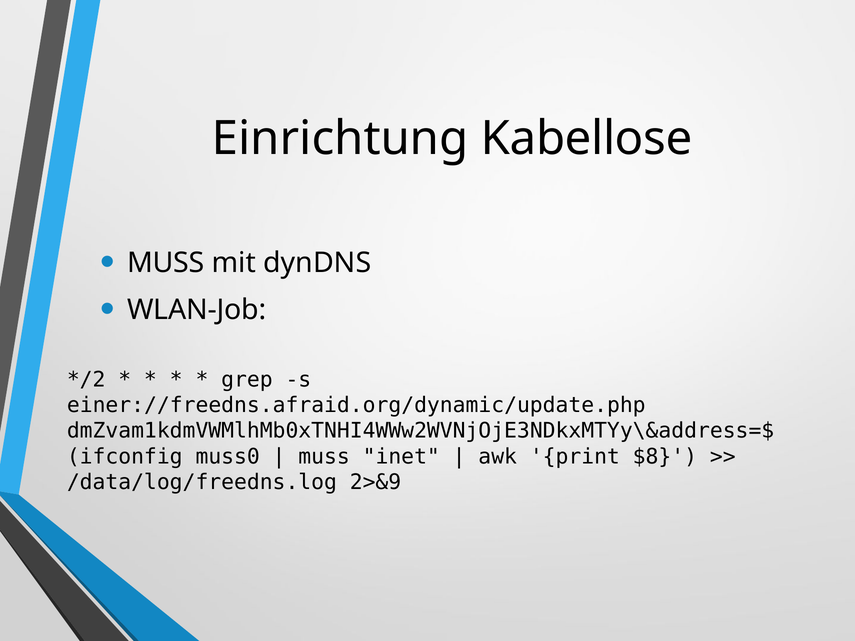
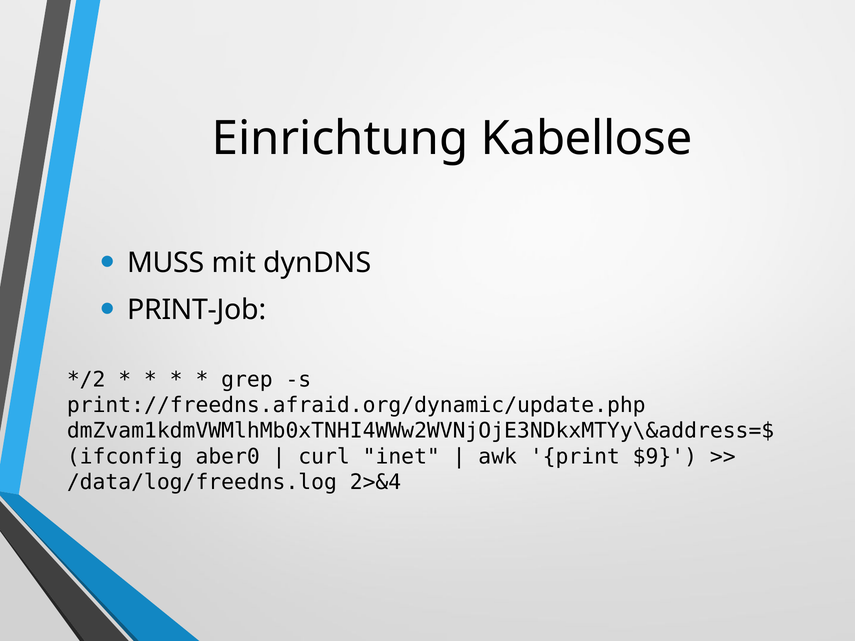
WLAN-Job: WLAN-Job -> PRINT-Job (197, 310)
einer://freedns.afraid.org/dynamic/update.php: einer://freedns.afraid.org/dynamic/update.php -> print://freedns.afraid.org/dynamic/update.php (356, 405)
muss0: muss0 -> aber0 (228, 457)
muss: muss -> curl (324, 457)
$8: $8 -> $9 (665, 457)
2>&9: 2>&9 -> 2>&4 (375, 482)
